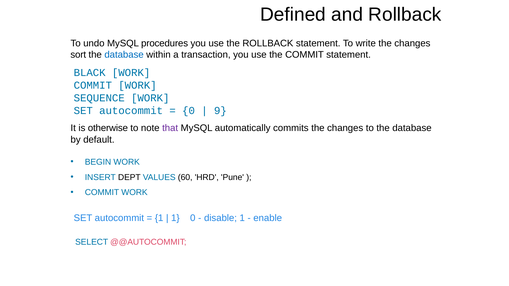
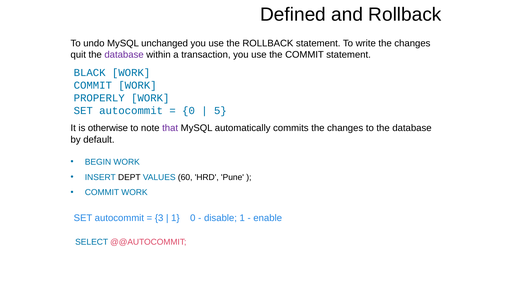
procedures: procedures -> unchanged (165, 43)
sort: sort -> quit (78, 55)
database colour: blue -> purple (124, 55)
SEQUENCE: SEQUENCE -> PROPERLY (99, 98)
9: 9 -> 5 (220, 111)
1: 1 -> 3 (159, 218)
